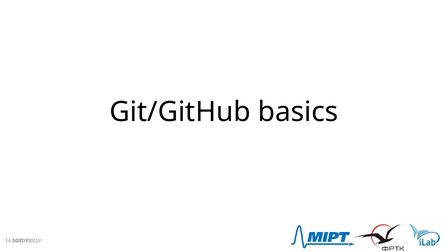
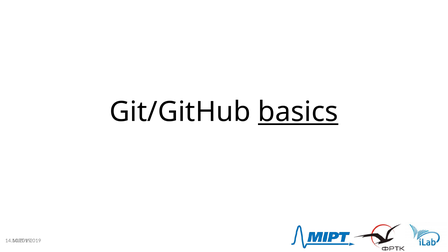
basics underline: none -> present (298, 112)
